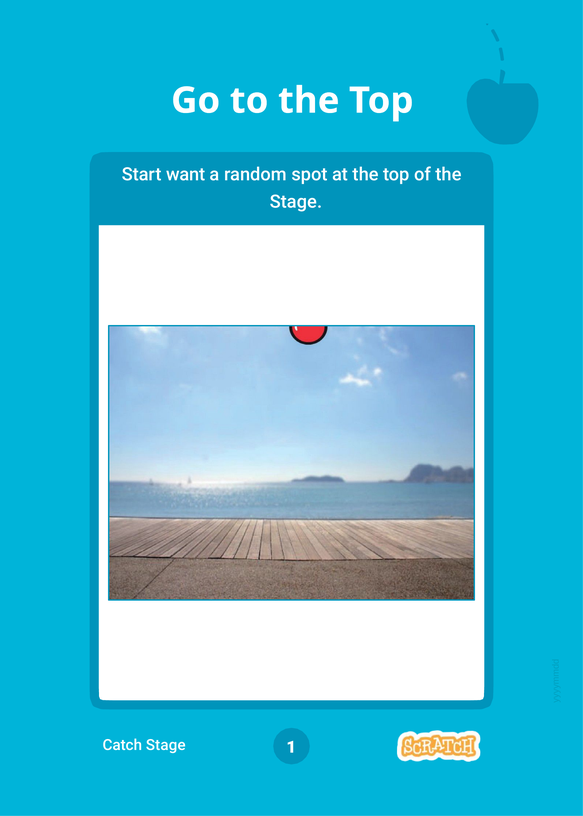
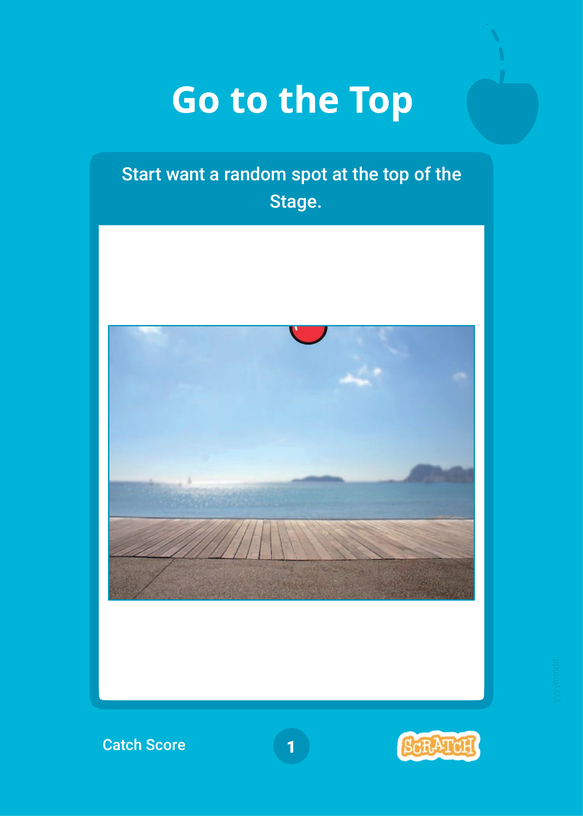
Catch Stage: Stage -> Score (166, 746)
